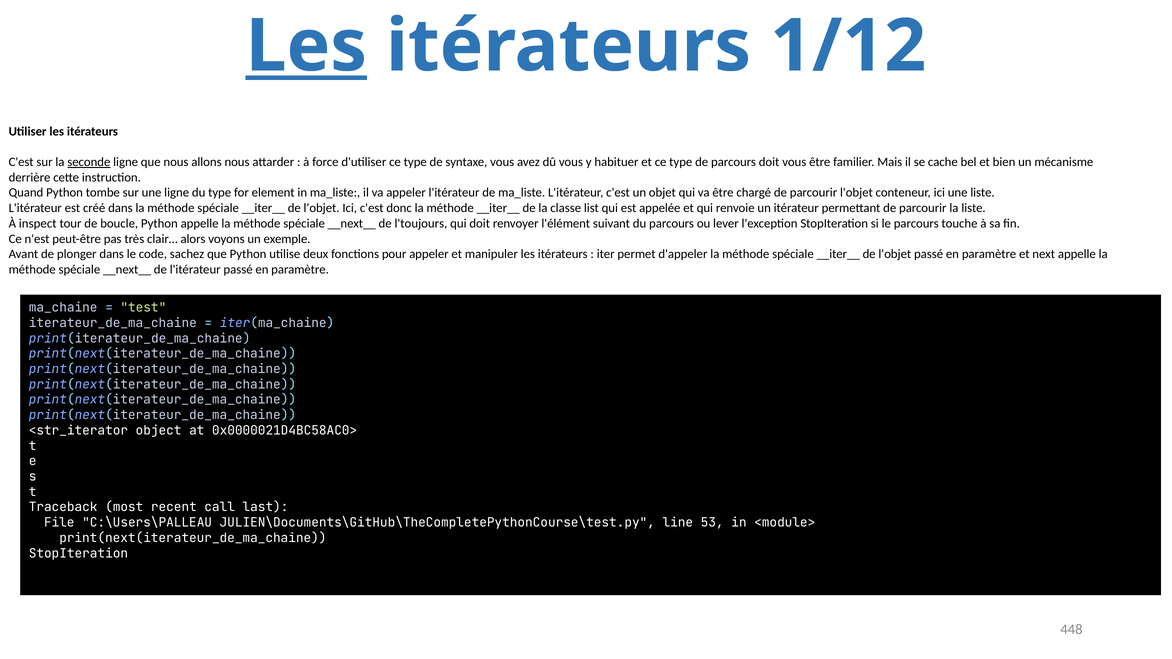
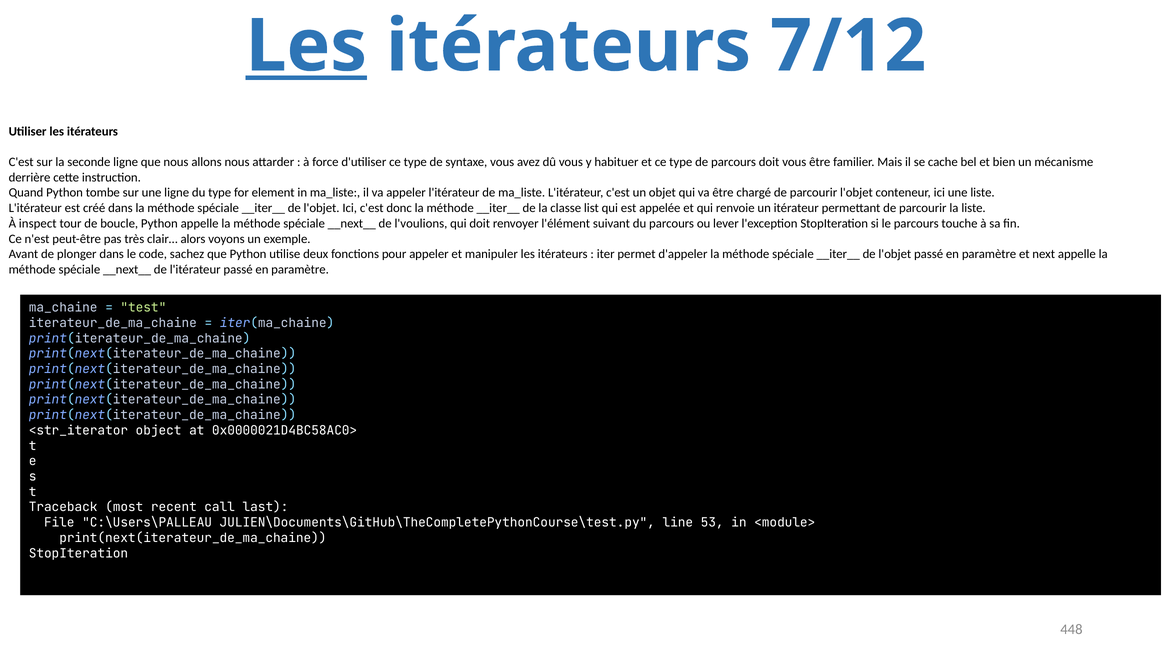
1/12: 1/12 -> 7/12 (848, 46)
seconde underline: present -> none (89, 162)
l'toujours: l'toujours -> l'voulions (421, 224)
